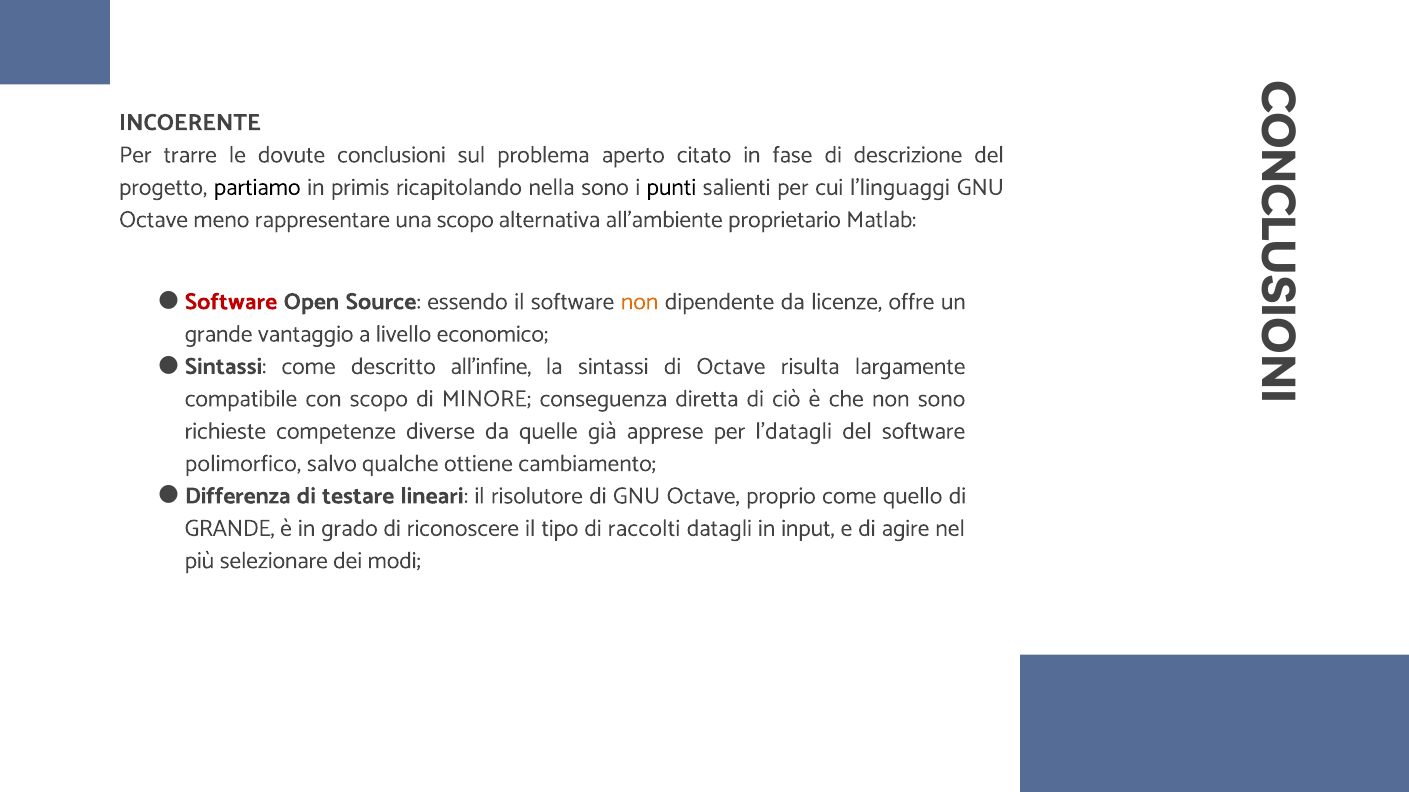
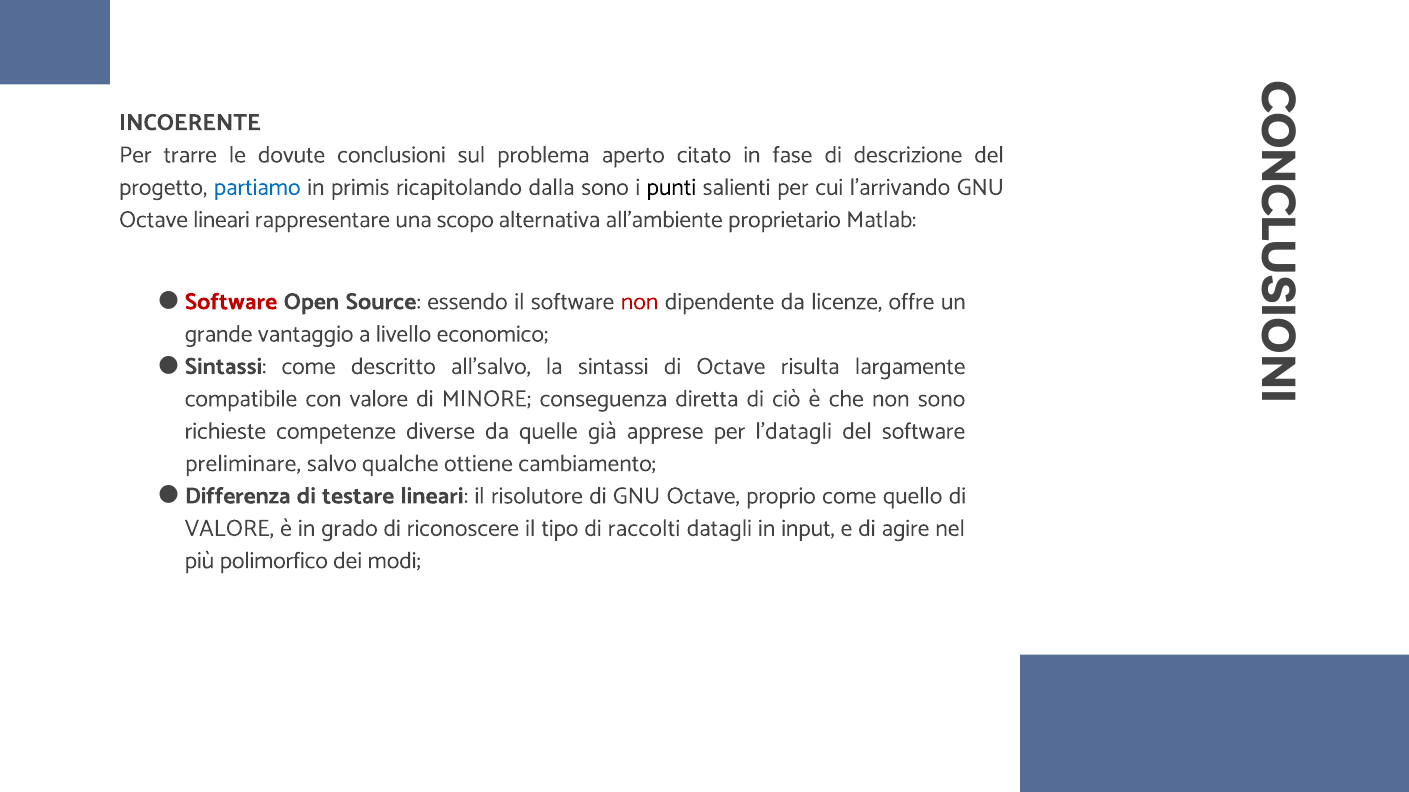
partiamo colour: black -> blue (257, 187)
nella: nella -> dalla (552, 187)
l’linguaggi: l’linguaggi -> l’arrivando (900, 187)
Octave meno: meno -> lineari (222, 220)
non colour: orange -> red (640, 302)
all’infine: all’infine -> all’salvo (491, 367)
con scopo: scopo -> valore (379, 399)
polimorfico: polimorfico -> preliminare (243, 464)
GRANDE: GRANDE -> VALORE (229, 529)
selezionare: selezionare -> polimorfico (274, 561)
